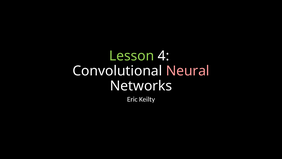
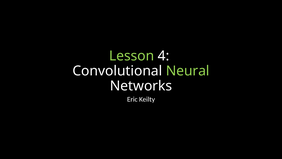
Neural colour: pink -> light green (188, 71)
